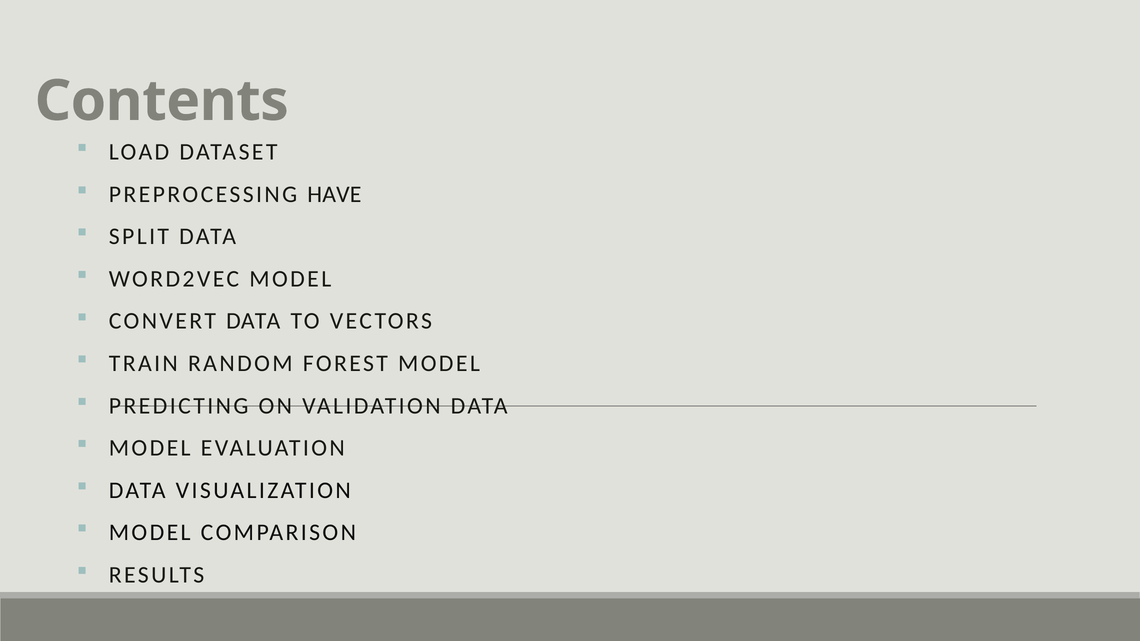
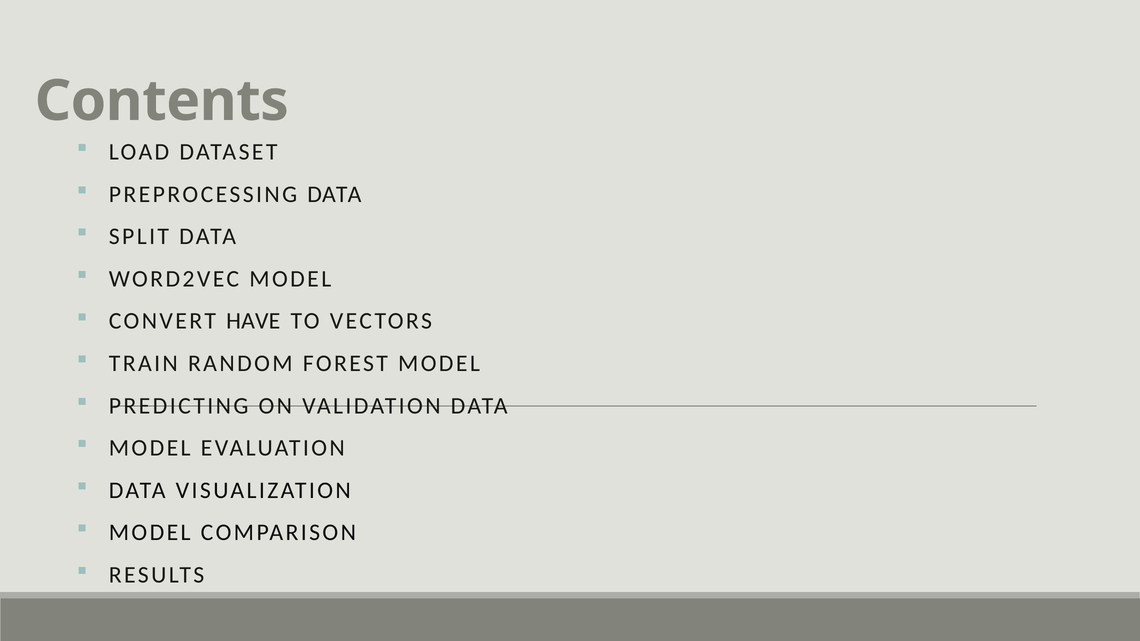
PREPROCESSING HAVE: HAVE -> DATA (334, 194)
CONVERT DATA: DATA -> HAVE (253, 321)
